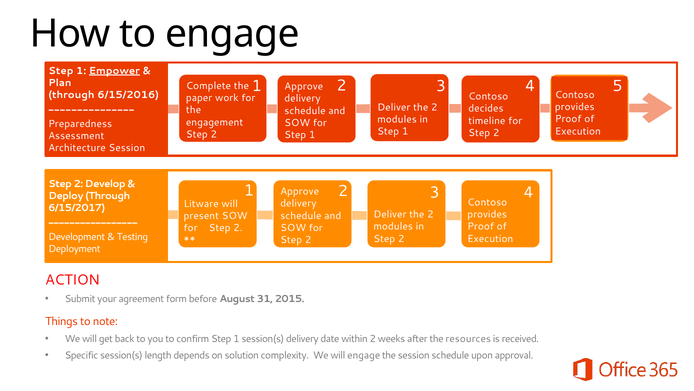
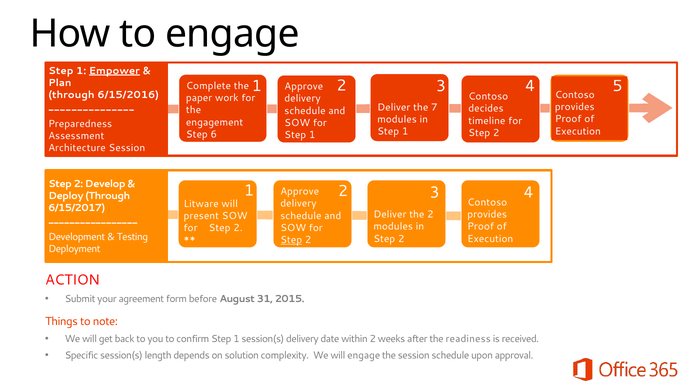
2: 2 -> 7 (434, 107)
2: 2 -> 6 (214, 134)
Step underline: none -> present (291, 240)
resources: resources -> readiness (468, 338)
